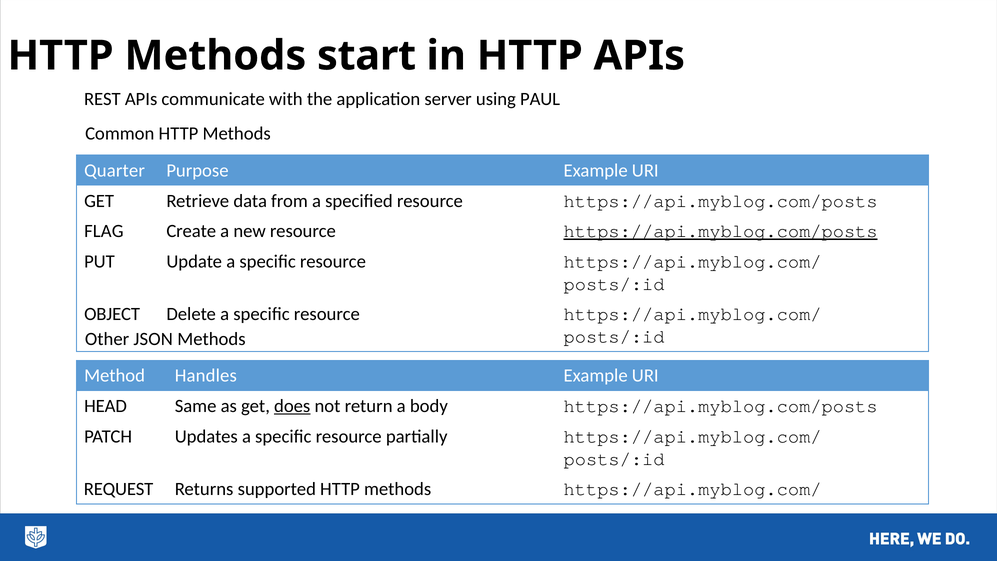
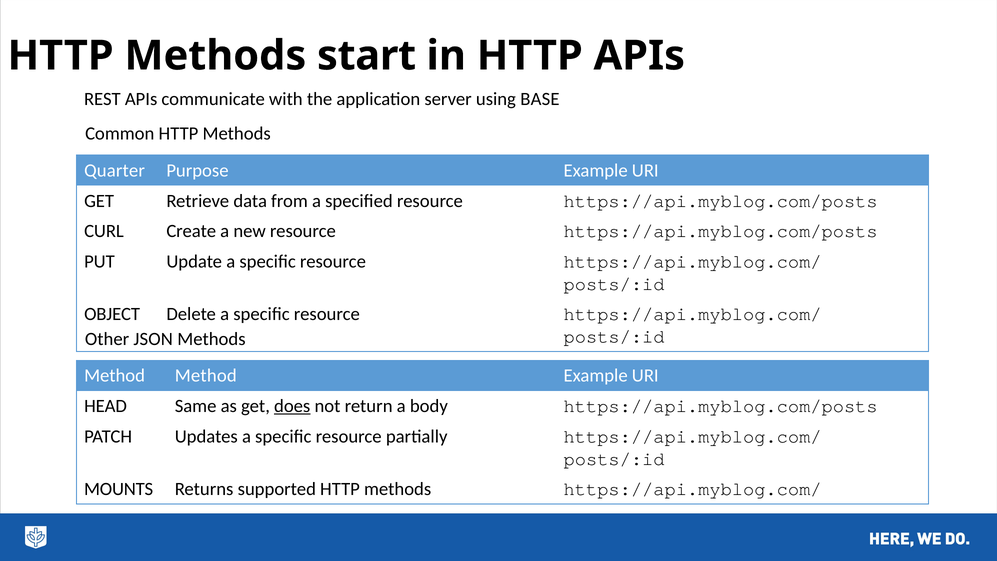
PAUL: PAUL -> BASE (540, 99)
FLAG: FLAG -> CURL (104, 231)
https://api.myblog.com/posts underline: present -> none (721, 231)
Method Handles: Handles -> Method (206, 376)
REQUEST: REQUEST -> MOUNTS (119, 489)
